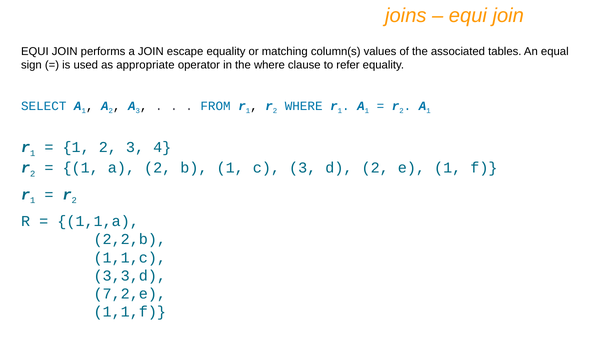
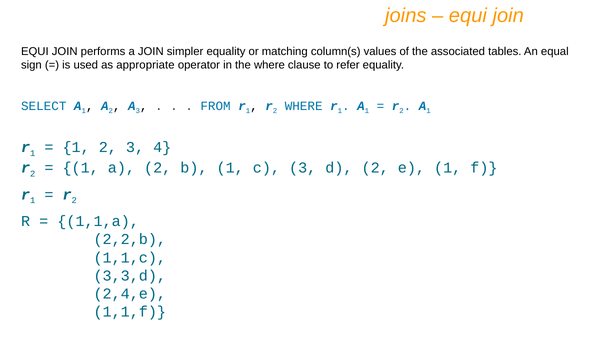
escape: escape -> simpler (185, 51)
7,2,e: 7,2,e -> 2,4,e (130, 294)
